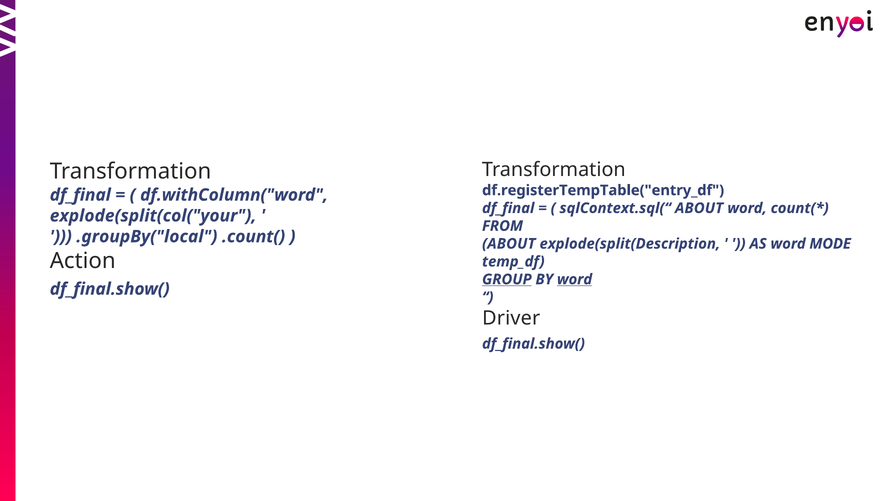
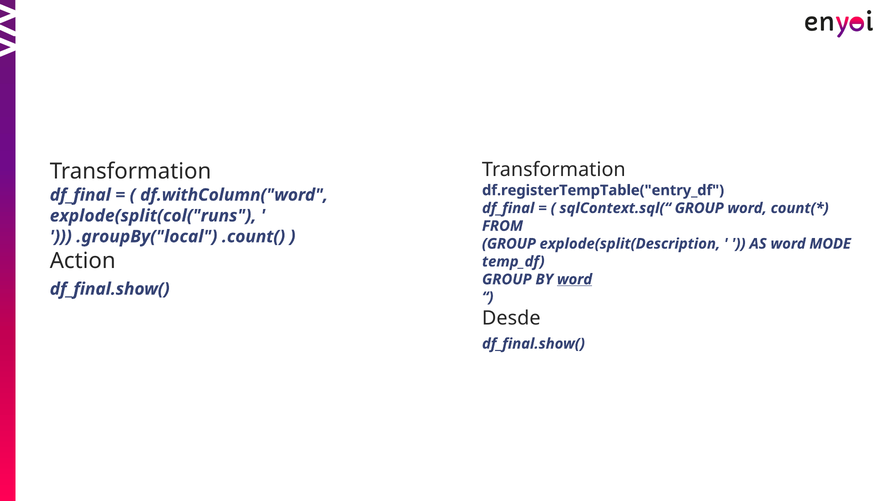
sqlContext.sql(“ ABOUT: ABOUT -> GROUP (699, 208)
explode(split(col("your: explode(split(col("your -> explode(split(col("runs (153, 216)
ABOUT: ABOUT -> GROUP (509, 244)
GROUP underline: present -> none (507, 280)
Driver: Driver -> Desde (511, 318)
